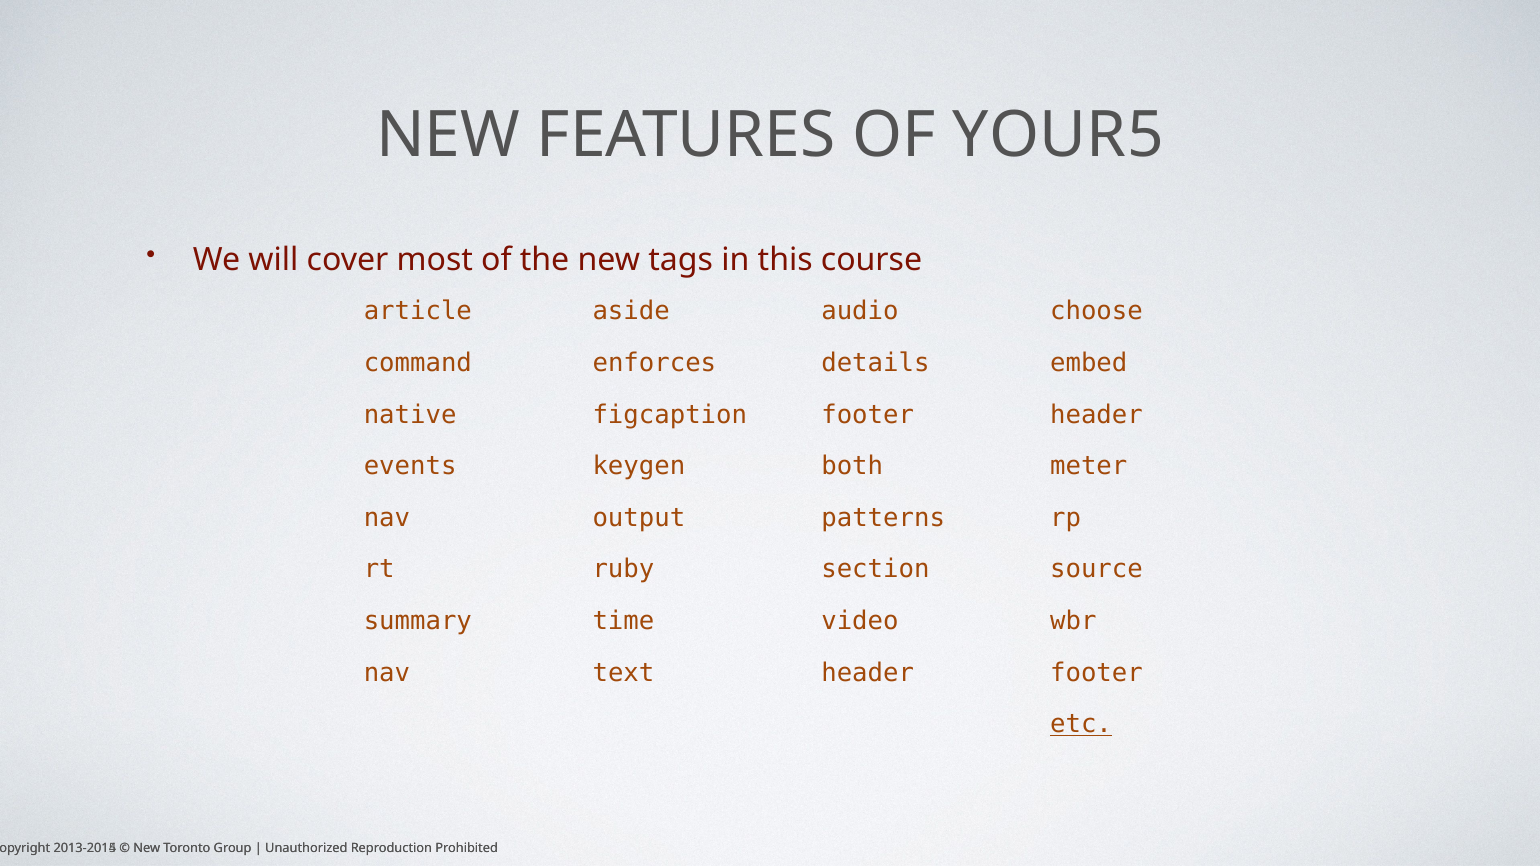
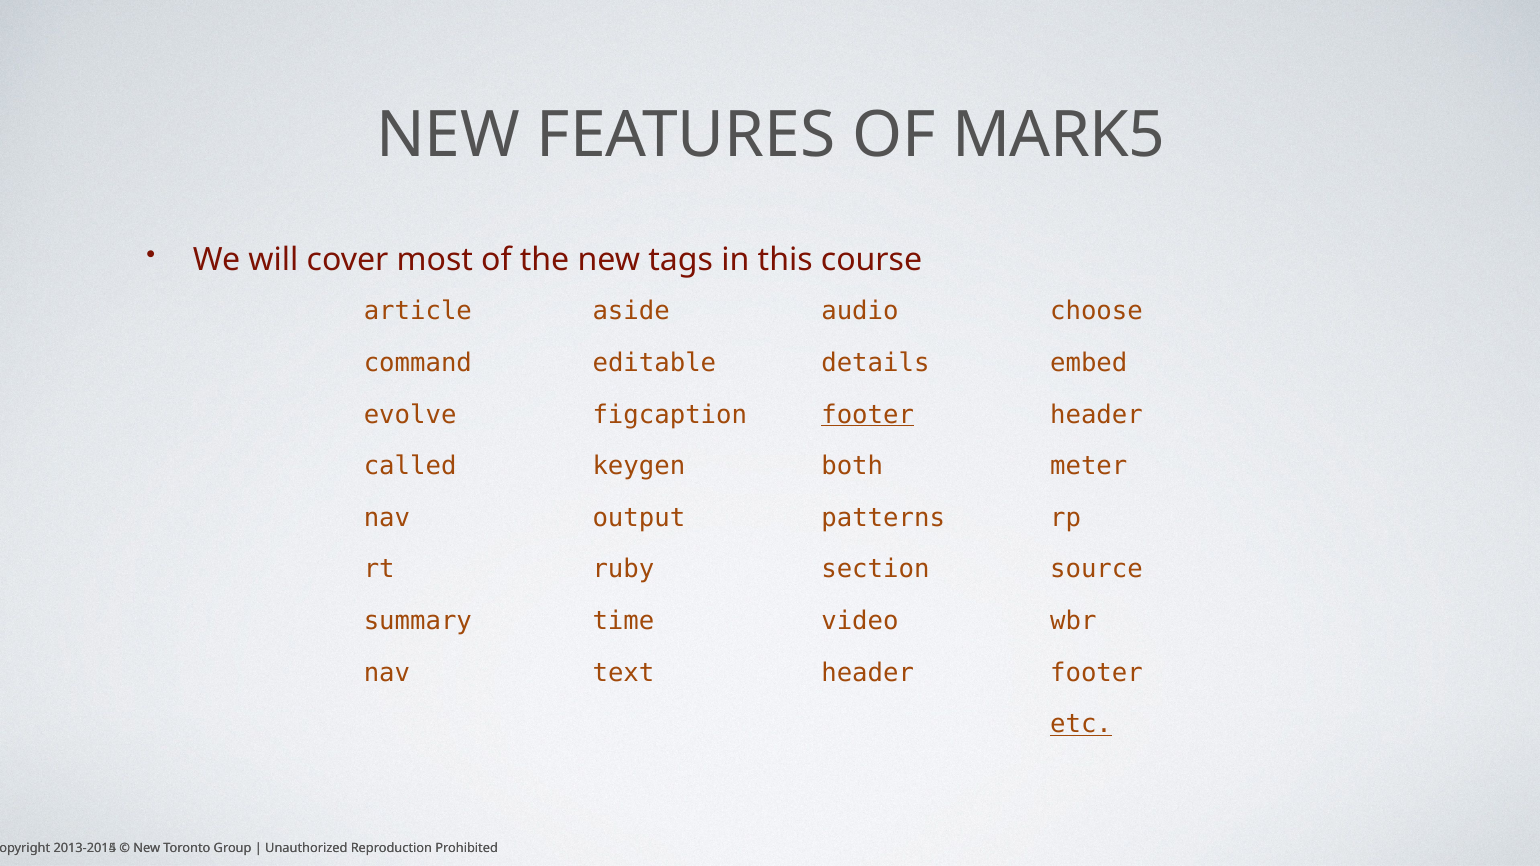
YOUR5: YOUR5 -> MARK5 (1059, 135)
enforces: enforces -> editable (654, 363)
native: native -> evolve (410, 415)
footer underline: none -> present (868, 415)
events: events -> called (410, 466)
